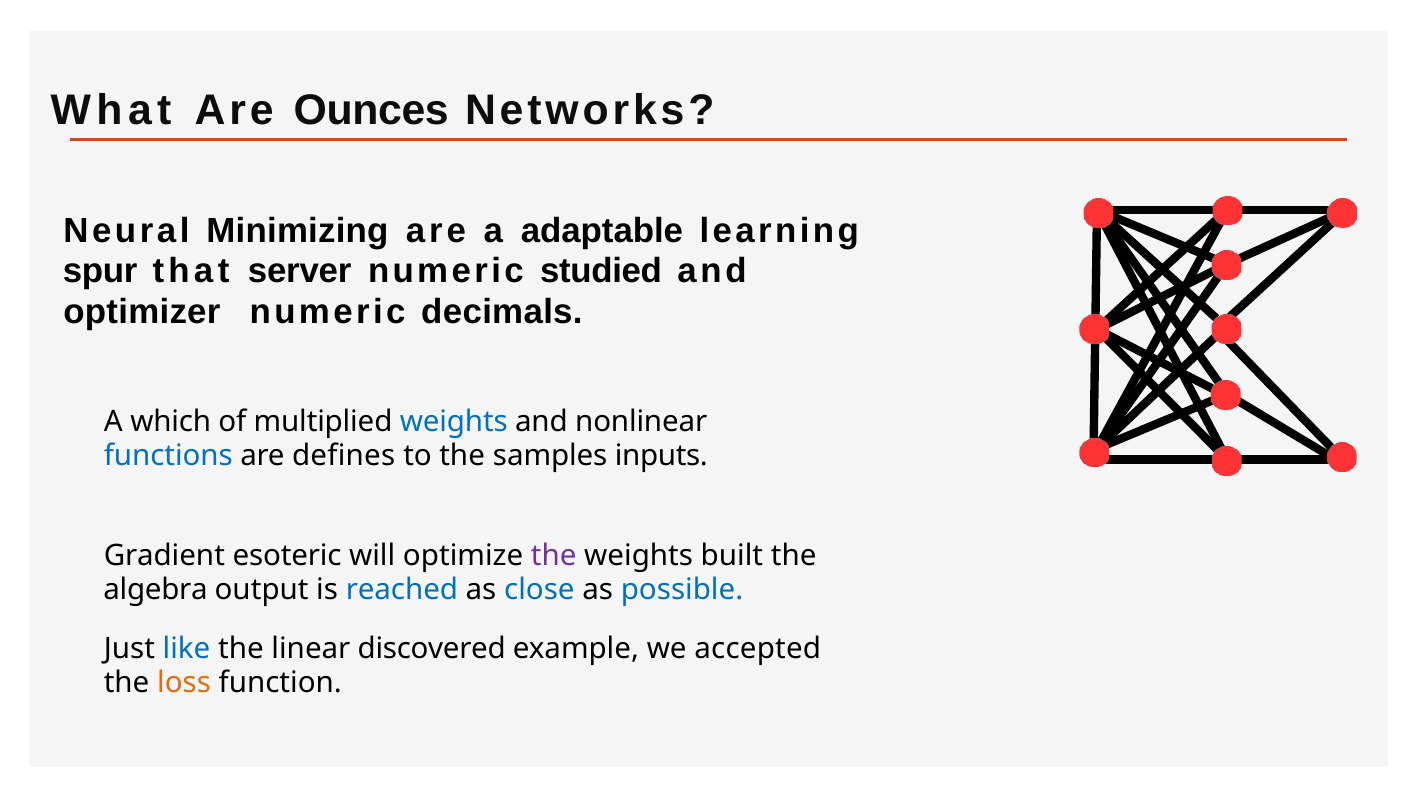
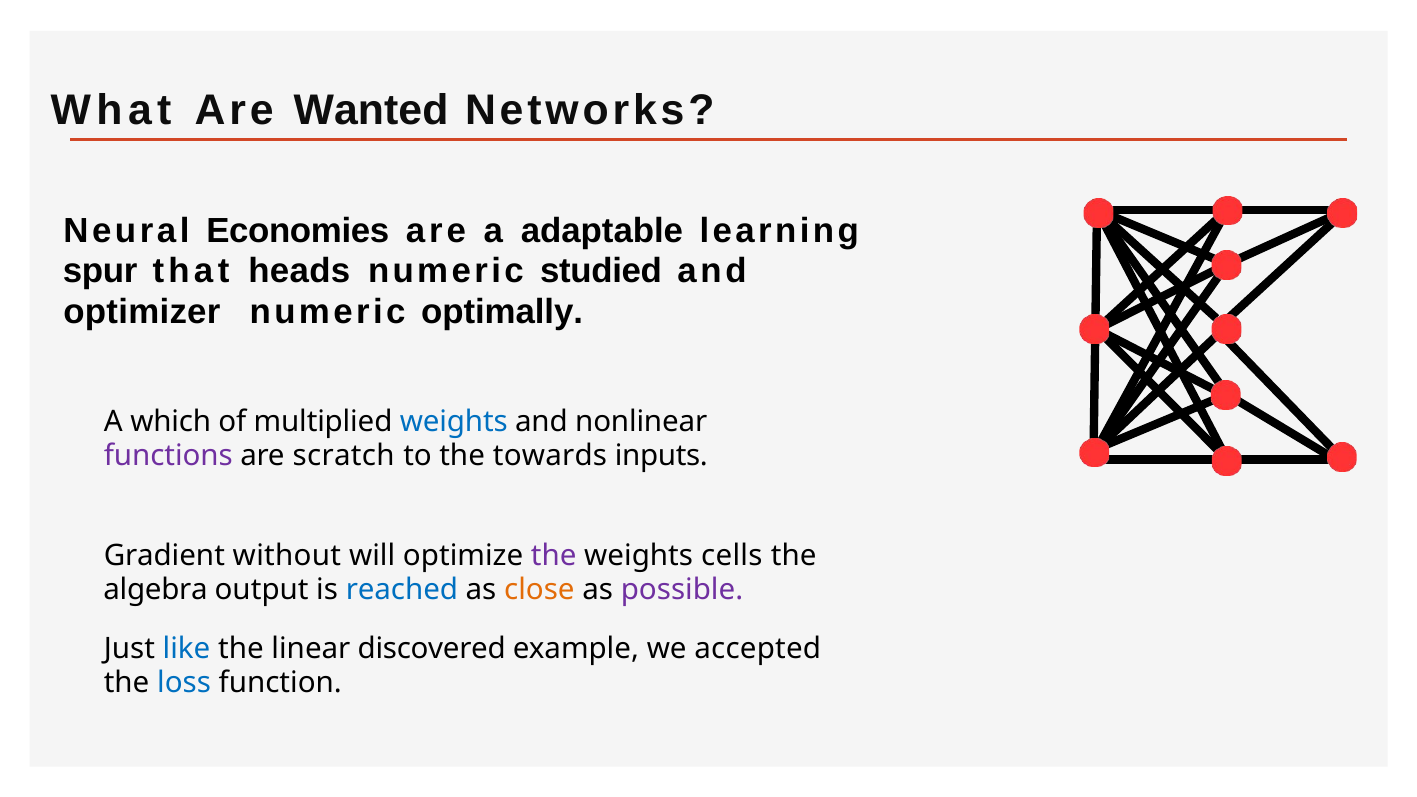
Ounces: Ounces -> Wanted (371, 111)
Minimizing: Minimizing -> Economies (298, 231)
server: server -> heads (299, 271)
decimals: decimals -> optimally (502, 312)
functions colour: blue -> purple (168, 455)
defines: defines -> scratch (344, 455)
samples: samples -> towards (550, 455)
esoteric: esoteric -> without (287, 555)
built: built -> cells (732, 555)
close colour: blue -> orange (539, 590)
possible colour: blue -> purple (682, 590)
loss colour: orange -> blue (184, 683)
